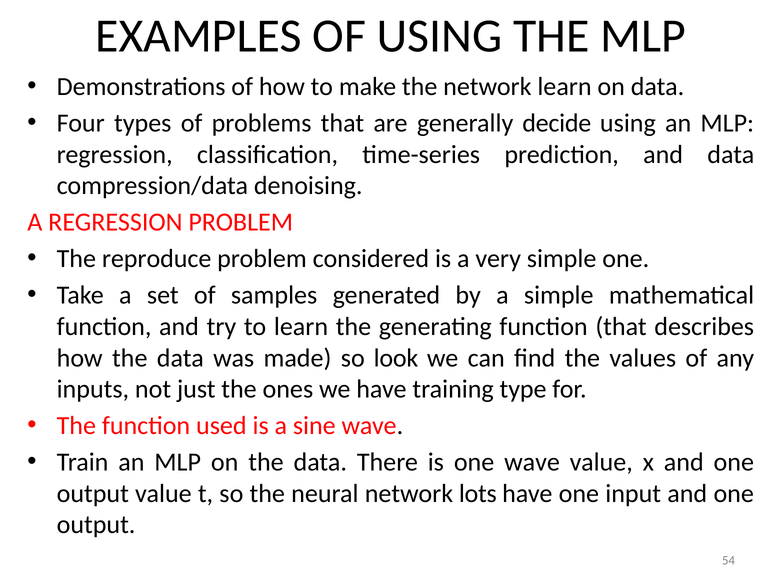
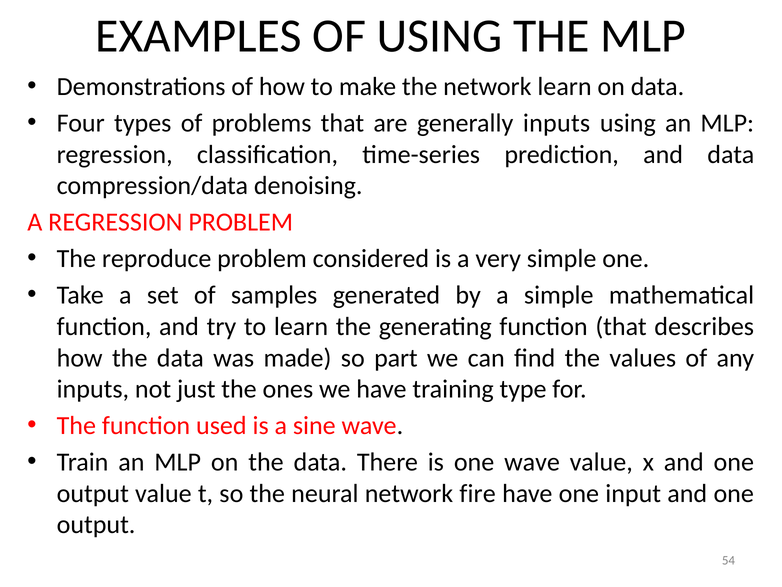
generally decide: decide -> inputs (557, 123)
look: look -> part (396, 358)
lots: lots -> fire (478, 493)
